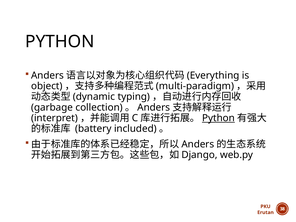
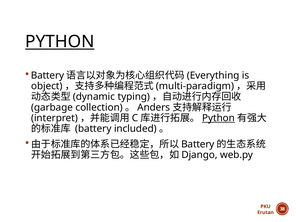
PYTHON underline: none -> present (60, 42)
Anders: Anders -> Battery (47, 75)
Anders: Anders -> Battery (198, 144)
